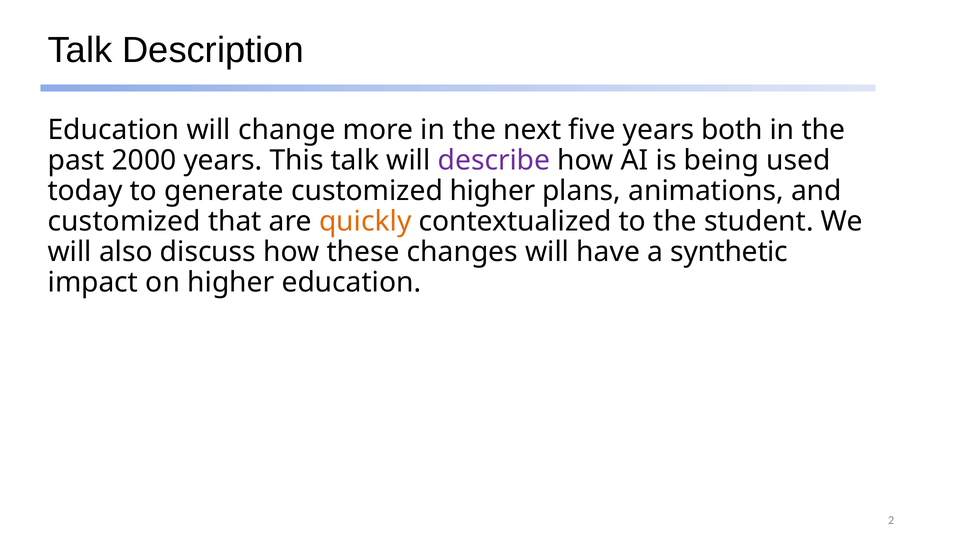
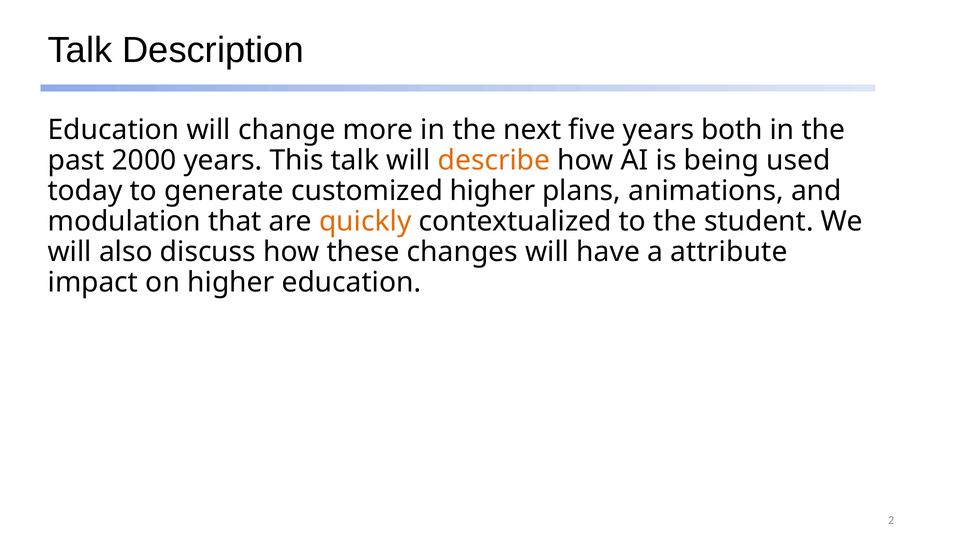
describe colour: purple -> orange (494, 160)
customized: customized -> modulation (124, 221)
synthetic: synthetic -> attribute (729, 252)
